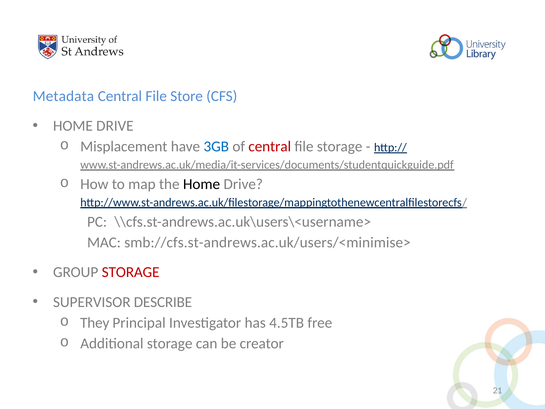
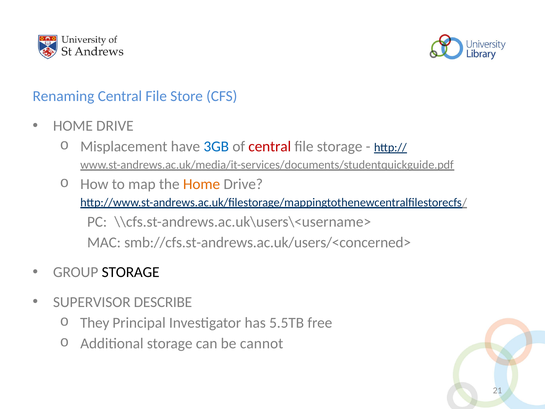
Metadata: Metadata -> Renaming (63, 96)
Home colour: black -> orange (202, 184)
smb://cfs.st-andrews.ac.uk/users/<minimise>: smb://cfs.st-andrews.ac.uk/users/<minimise> -> smb://cfs.st-andrews.ac.uk/users/<concerned> (268, 242)
STORAGE colour: red -> black (131, 272)
4.5TB: 4.5TB -> 5.5TB (287, 323)
creator: creator -> cannot (262, 343)
